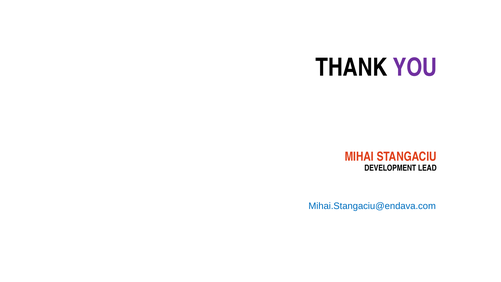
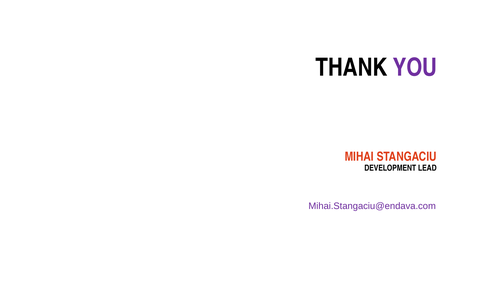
Mihai.Stangaciu@endava.com colour: blue -> purple (372, 206)
